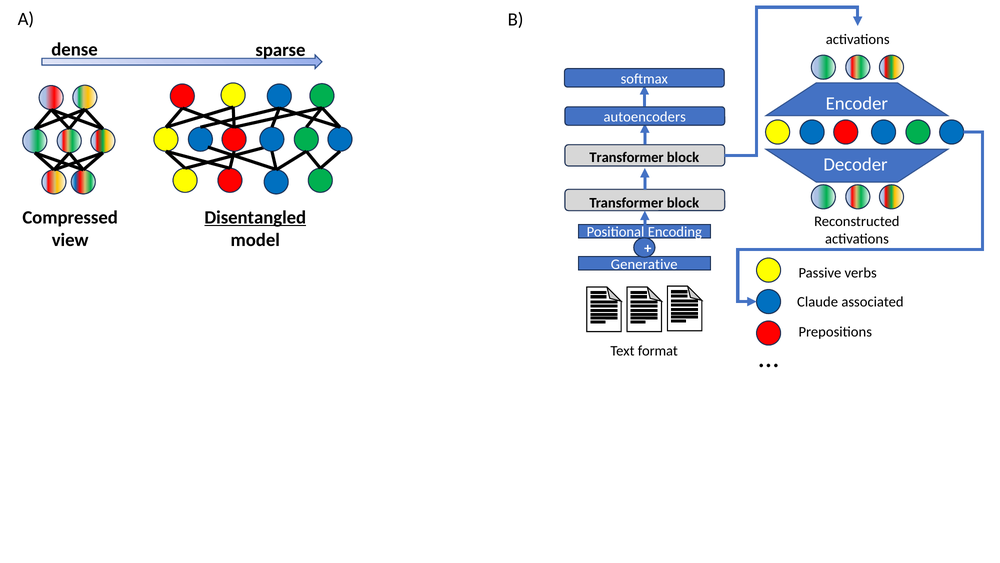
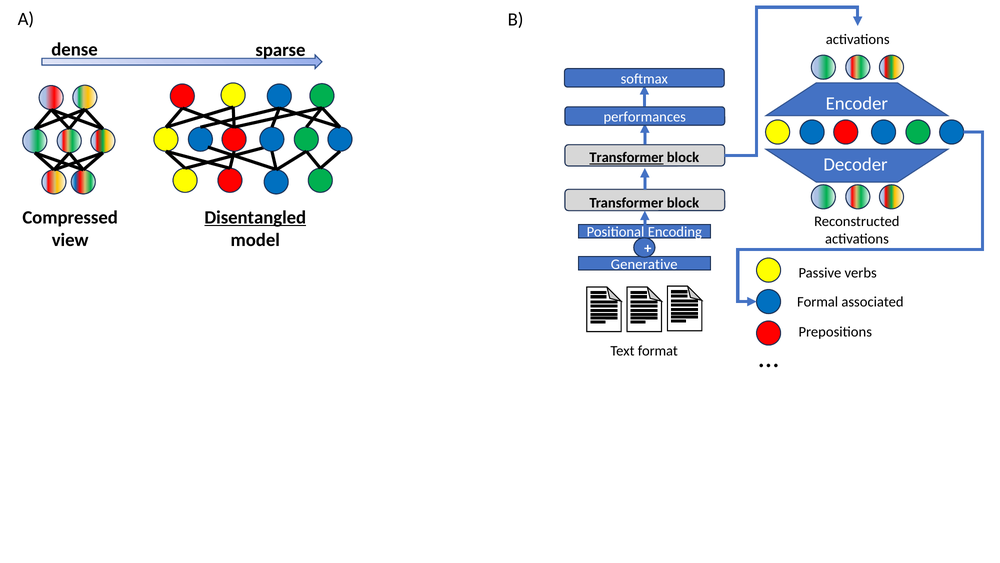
autoencoders: autoencoders -> performances (645, 117)
Transformer underline: none -> present (627, 157)
Claude: Claude -> Formal (818, 302)
